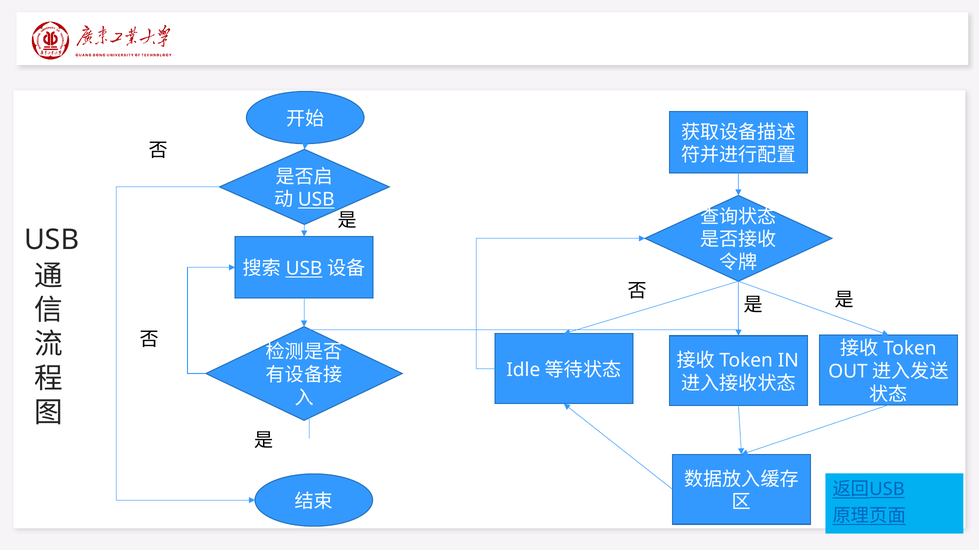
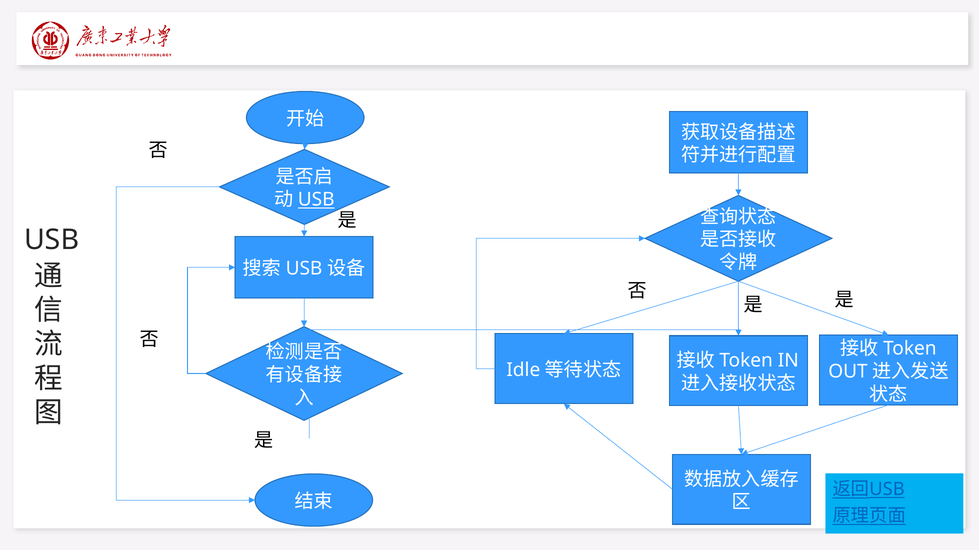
USB underline: present -> none (304, 269)
